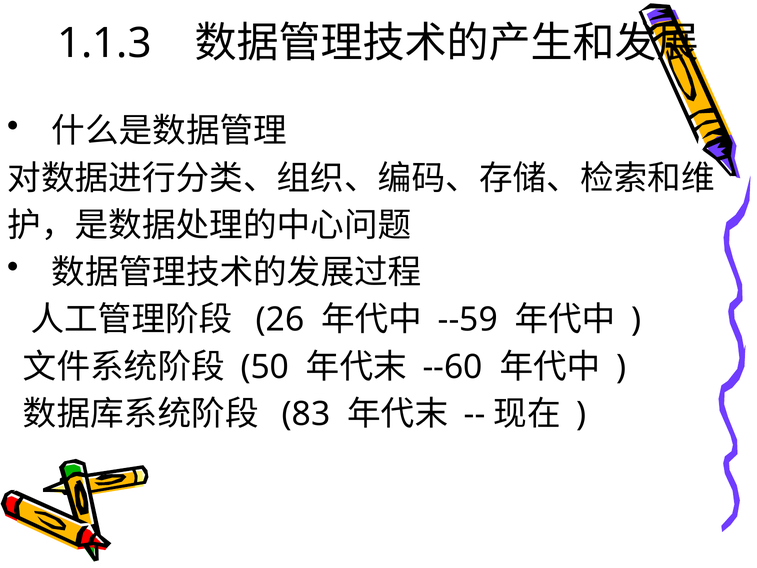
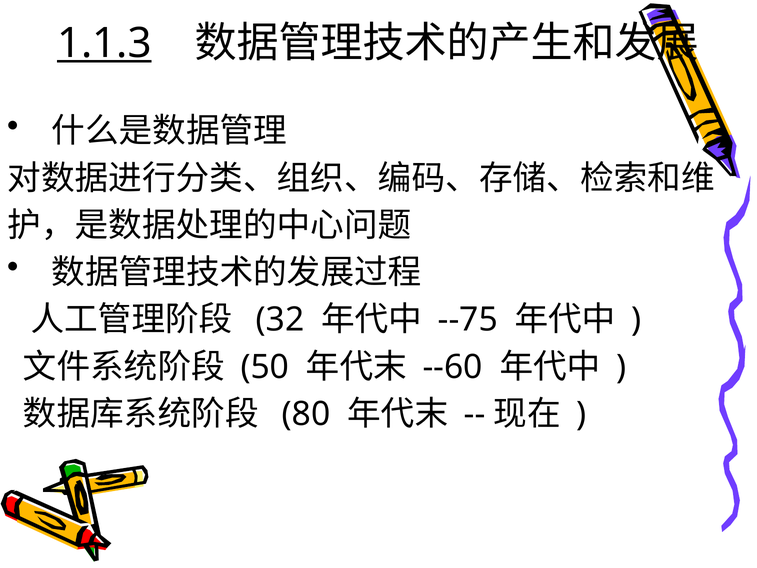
1.1.3 underline: none -> present (104, 43)
26: 26 -> 32 (280, 320)
--59: --59 -> --75 (468, 320)
83: 83 -> 80 (306, 414)
